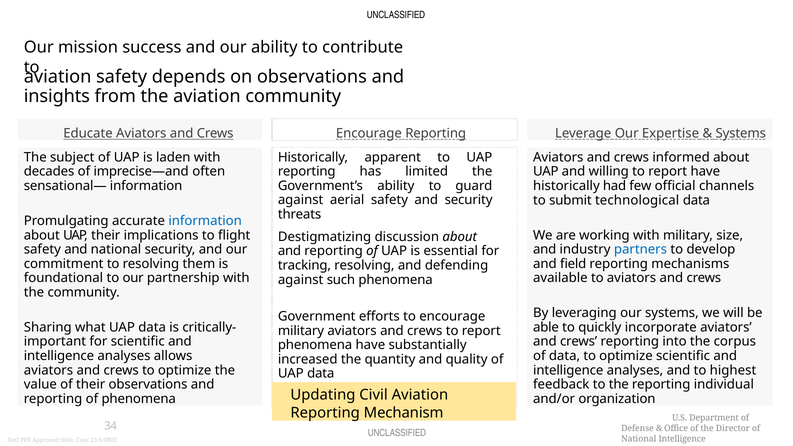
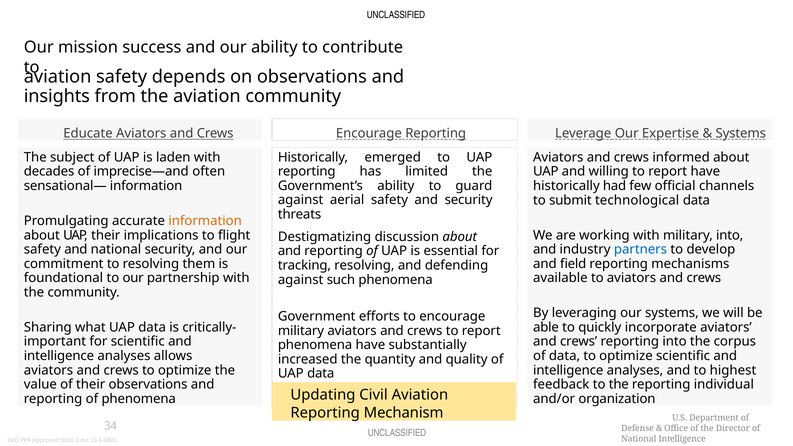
apparent: apparent -> emerged (393, 157)
information colour: blue -> orange (205, 221)
military size: size -> into (730, 235)
